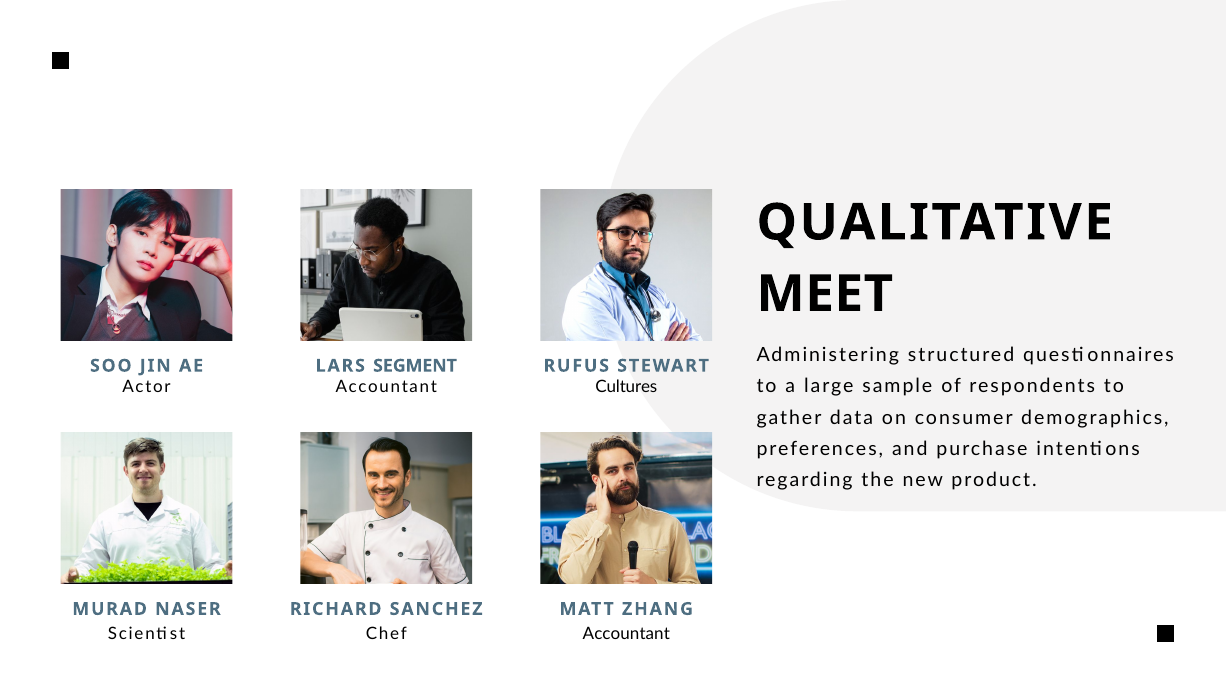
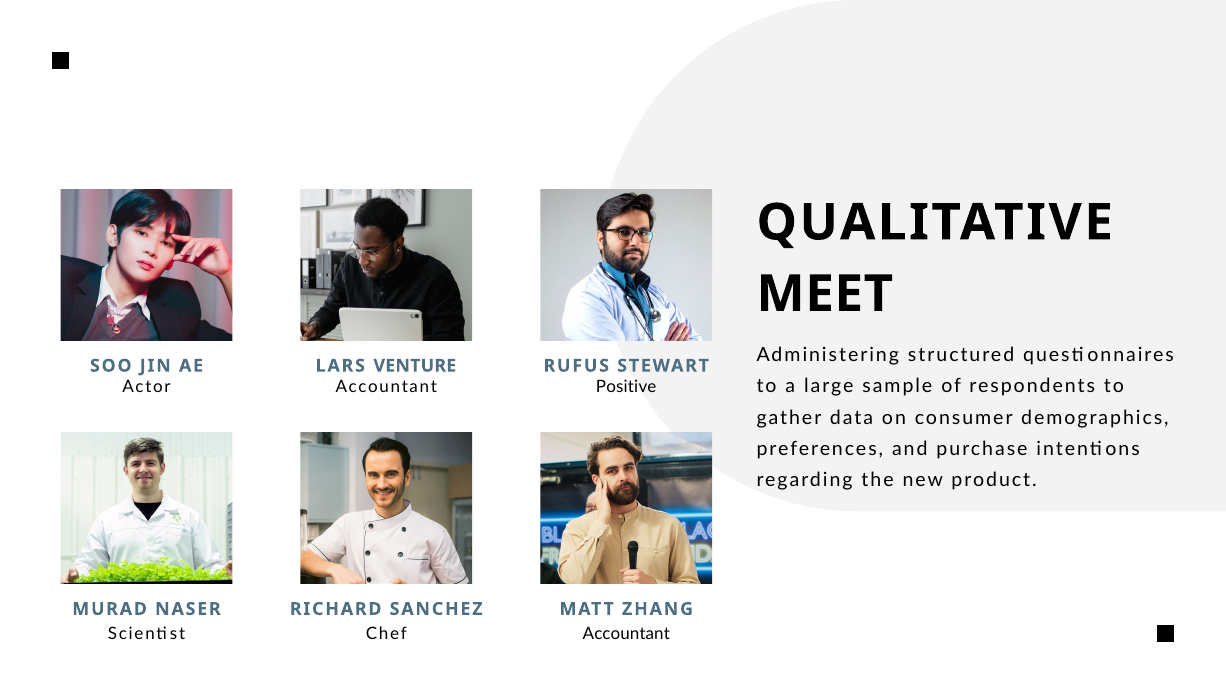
SEGMENT: SEGMENT -> VENTURE (415, 366)
Cultures: Cultures -> Positive (626, 387)
